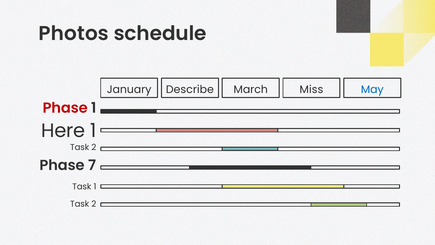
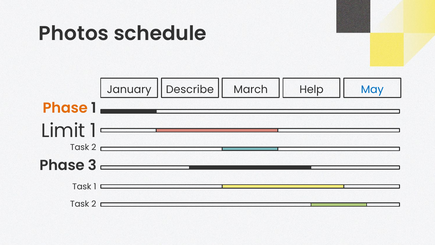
Miss: Miss -> Help (312, 89)
Phase colour: red -> orange (65, 108)
Here: Here -> Limit (63, 131)
7: 7 -> 3 (92, 165)
